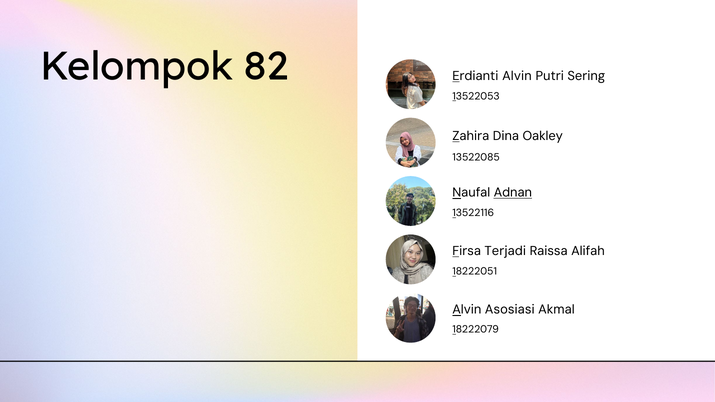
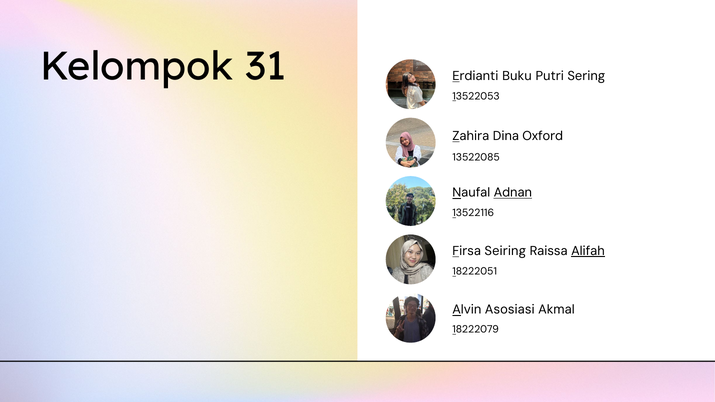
82: 82 -> 31 (266, 66)
Erdianti Alvin: Alvin -> Buku (517, 76)
Oakley: Oakley -> Oxford (543, 136)
Terjadi: Terjadi -> Seiring (505, 251)
Alifah underline: none -> present (588, 251)
